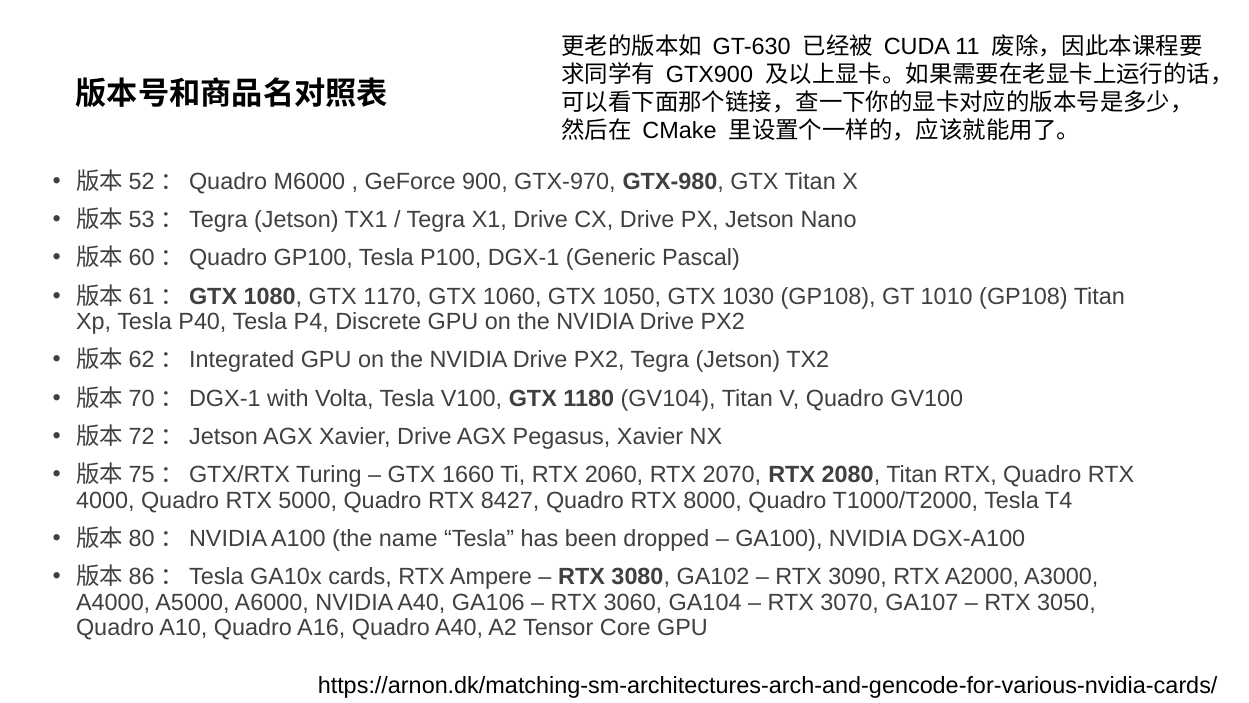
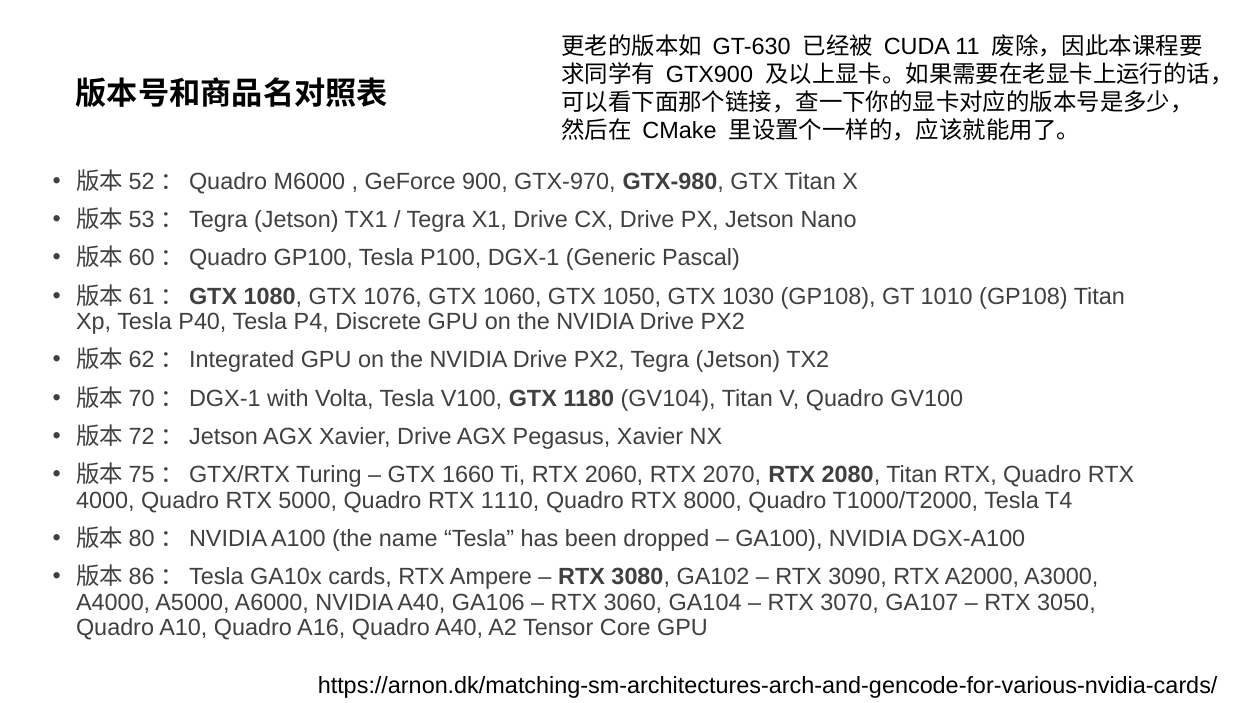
1170: 1170 -> 1076 (393, 296)
8427: 8427 -> 1110 (510, 500)
